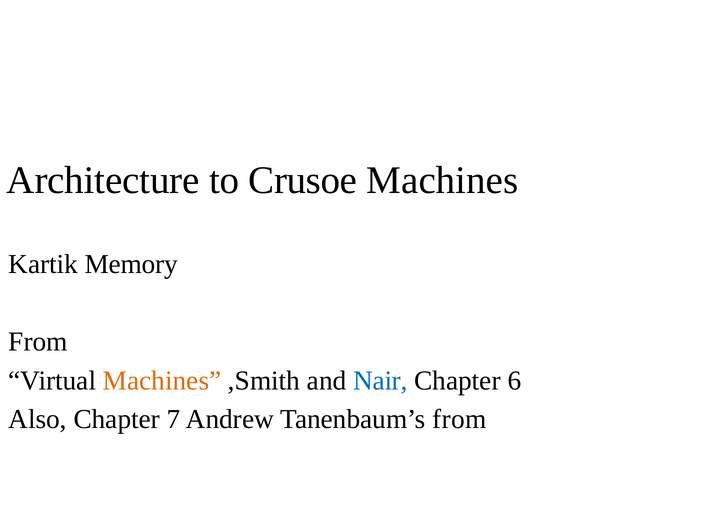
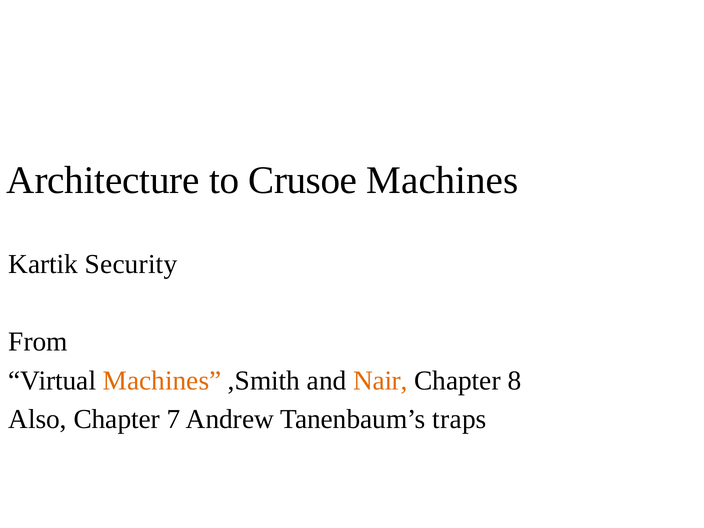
Memory: Memory -> Security (131, 264)
Nair colour: blue -> orange (380, 381)
6: 6 -> 8 (514, 381)
Tanenbaum’s from: from -> traps (459, 419)
